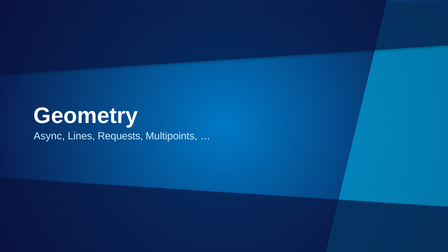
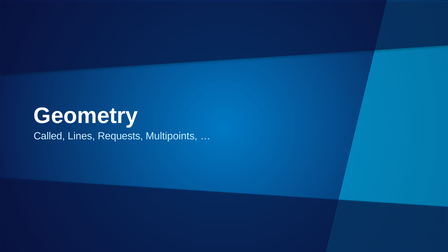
Async: Async -> Called (49, 136)
